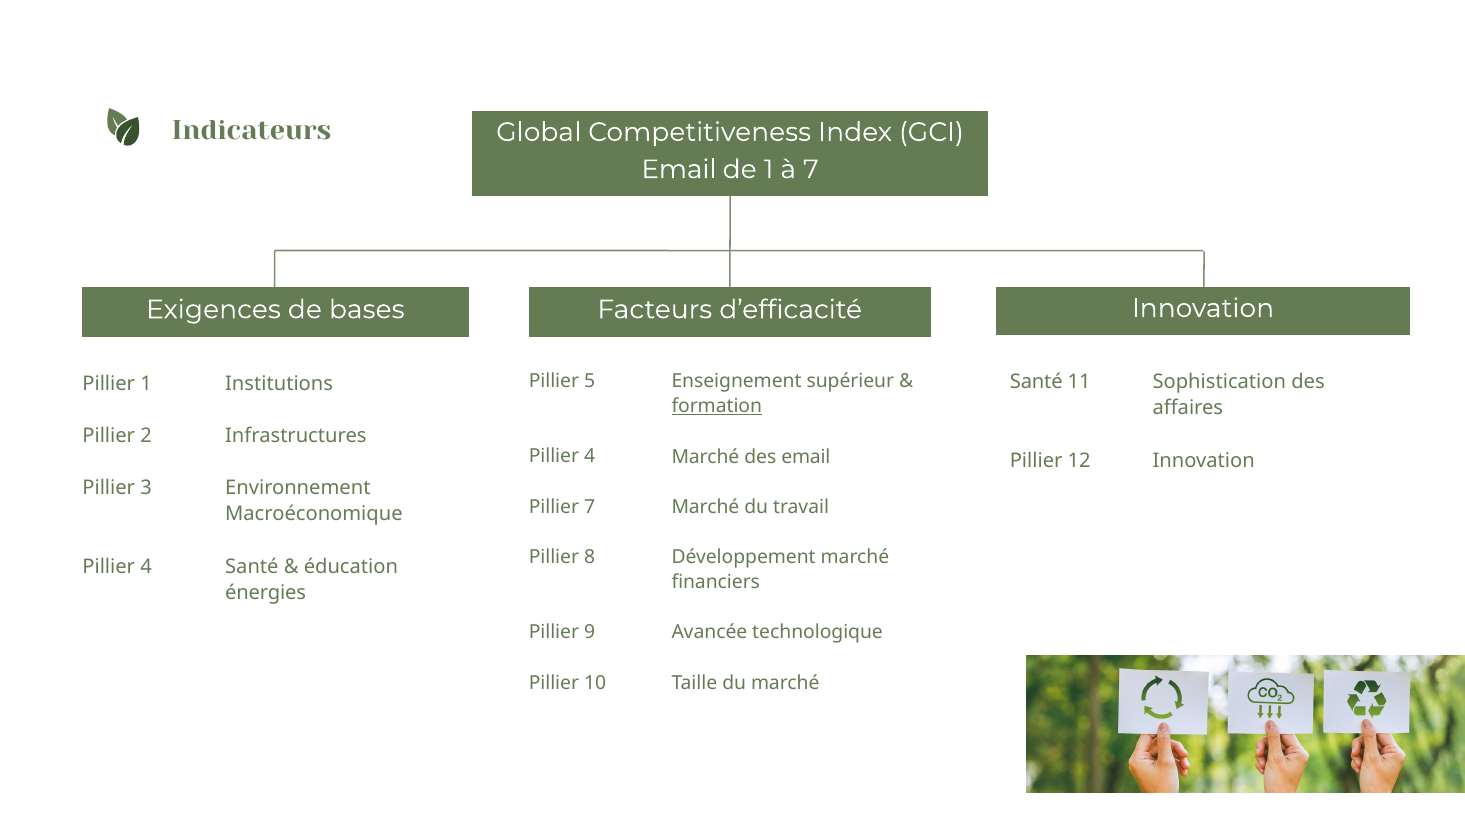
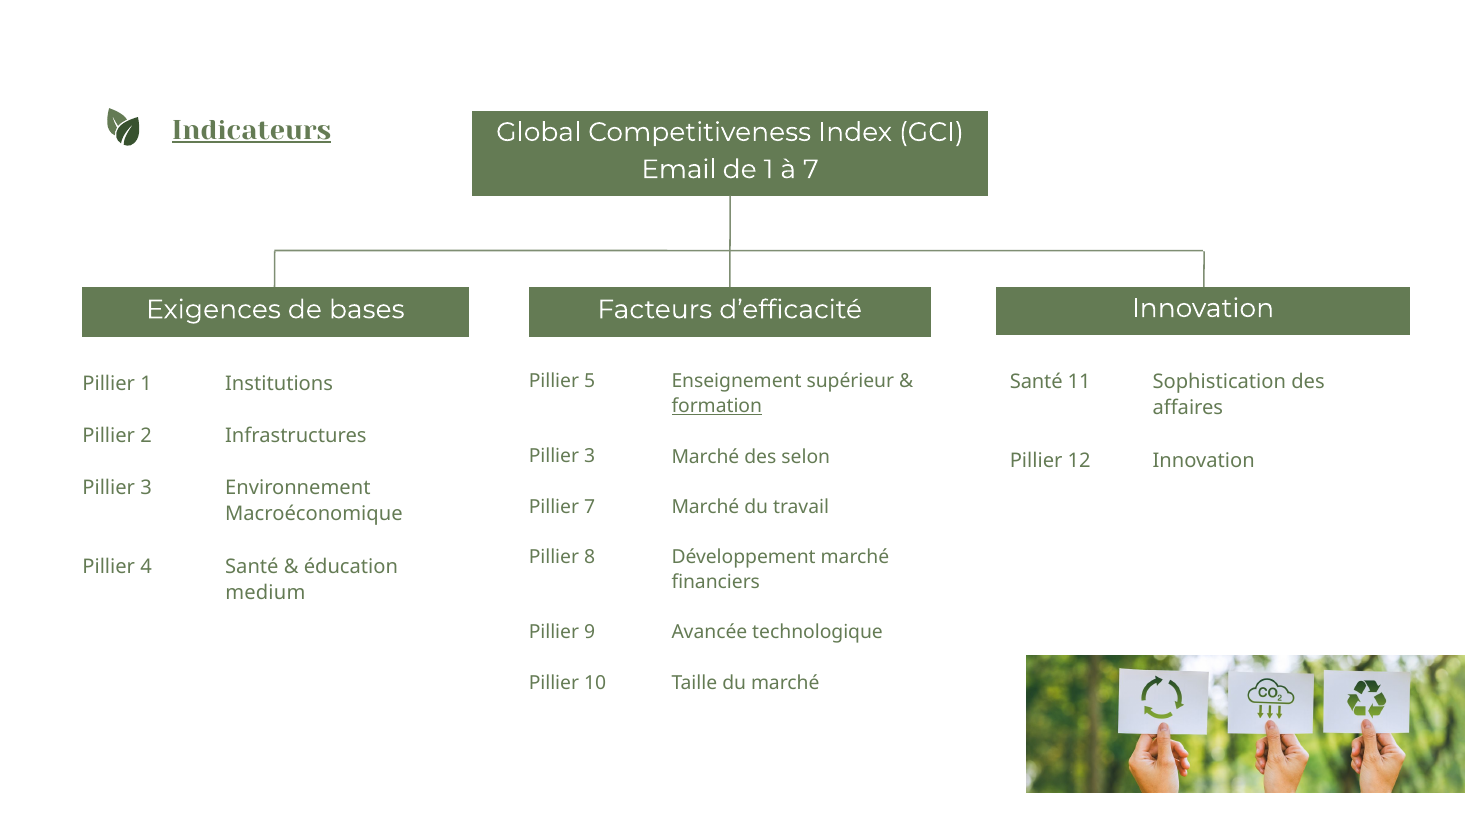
Indicateurs underline: none -> present (252, 131)
4: 4 -> 3 (590, 457)
des email: email -> selon (806, 457)
énergies: énergies -> medium (265, 593)
